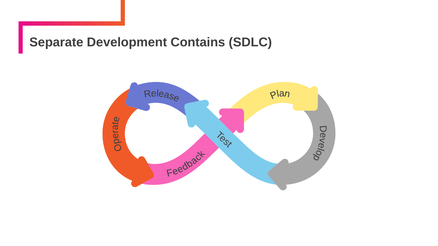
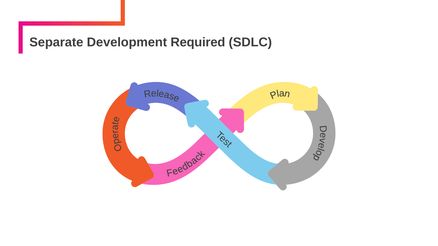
Contains: Contains -> Required (198, 42)
